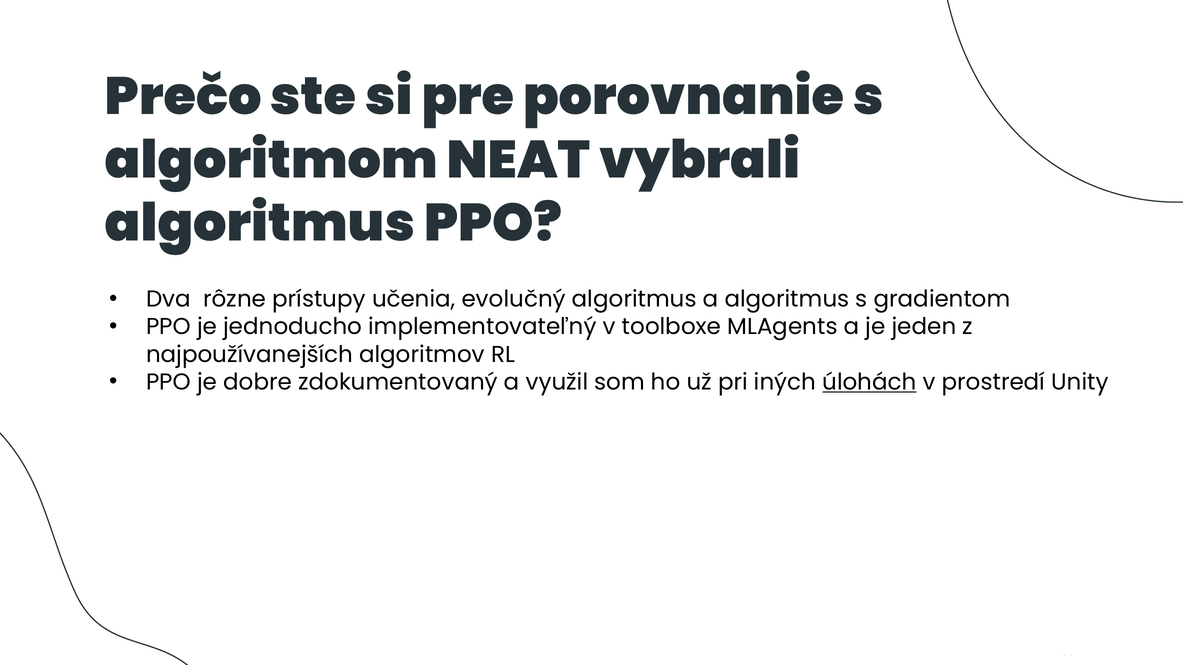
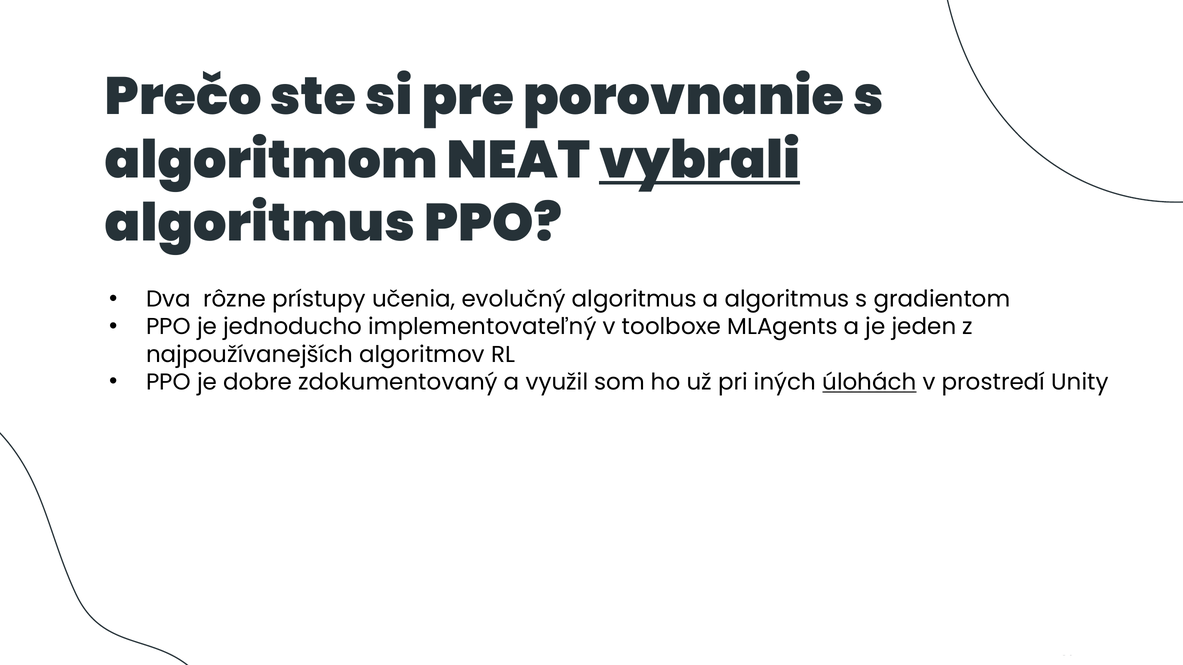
vybrali underline: none -> present (700, 160)
